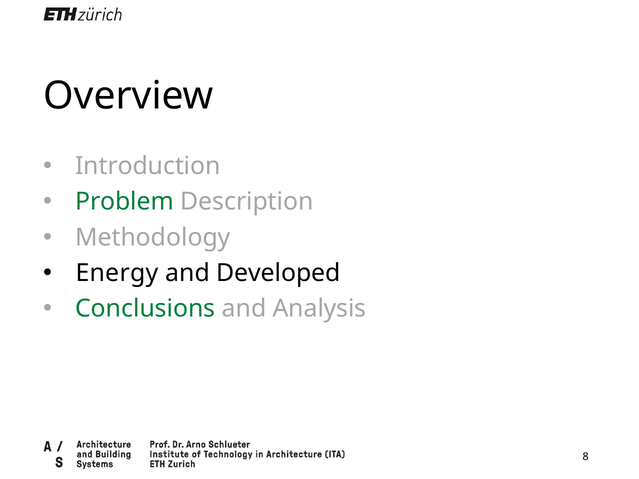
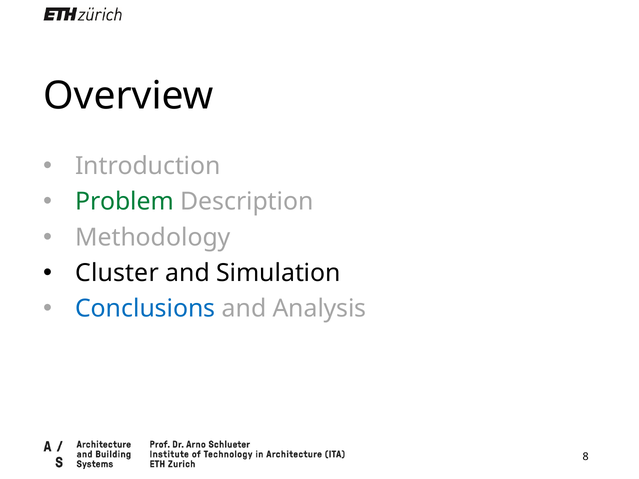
Energy: Energy -> Cluster (117, 273)
Developed: Developed -> Simulation (278, 273)
Conclusions colour: green -> blue (145, 309)
